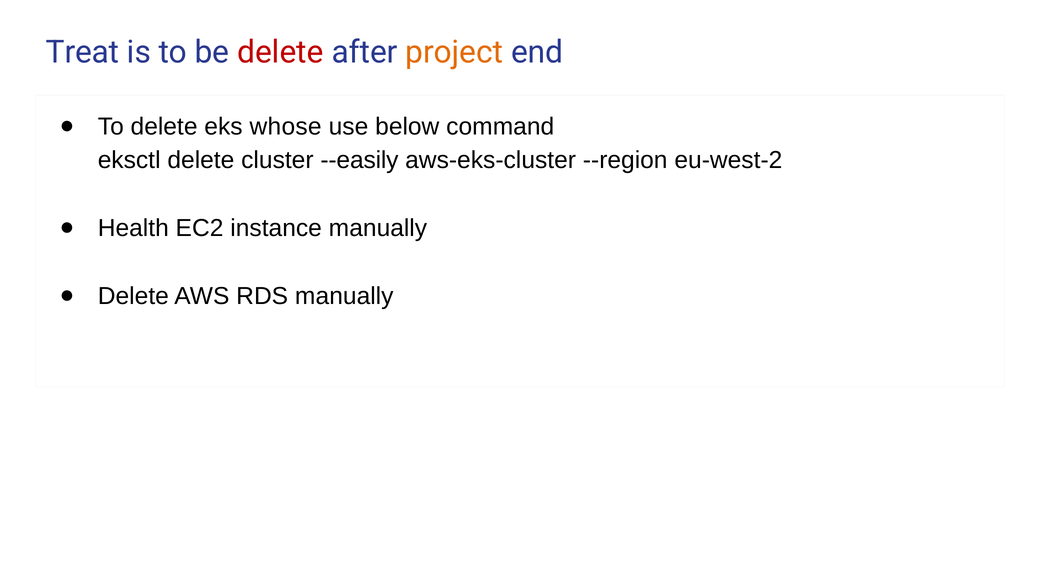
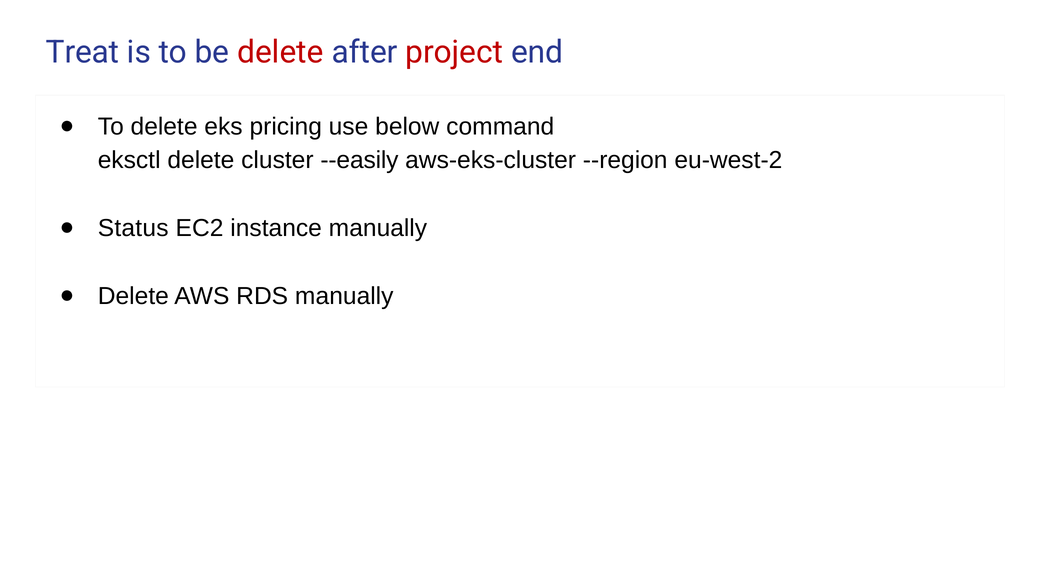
project colour: orange -> red (454, 52)
whose: whose -> pricing (286, 127)
Health: Health -> Status (133, 228)
